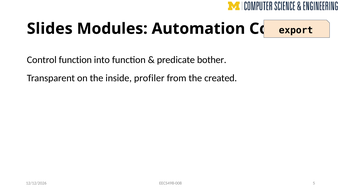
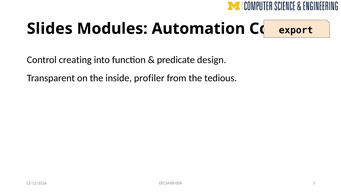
Control function: function -> creating (75, 60)
bother: bother -> design (212, 60)
created: created -> tedious (221, 78)
